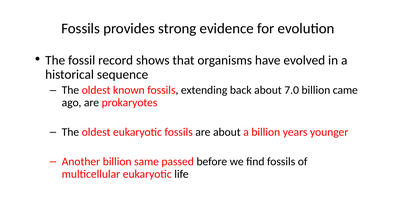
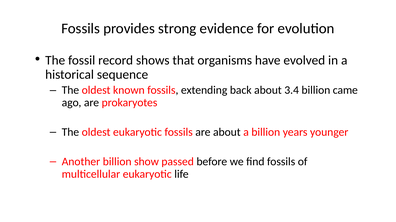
7.0: 7.0 -> 3.4 (292, 90)
same: same -> show (147, 162)
